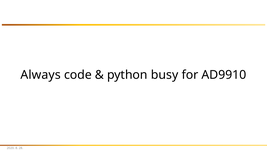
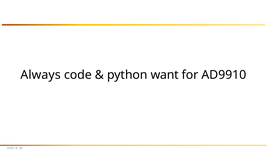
busy: busy -> want (165, 75)
